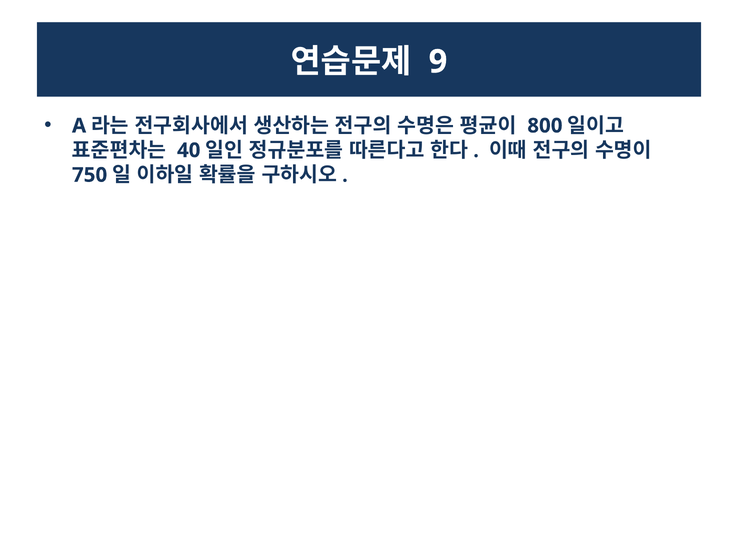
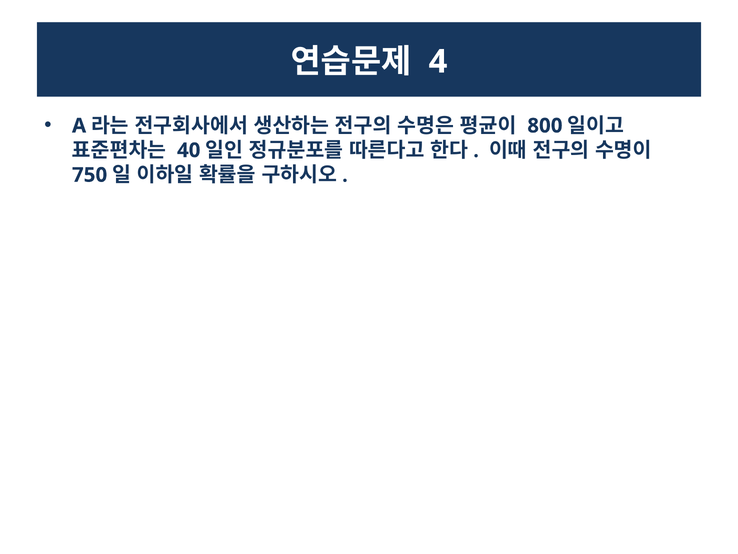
9: 9 -> 4 (438, 62)
